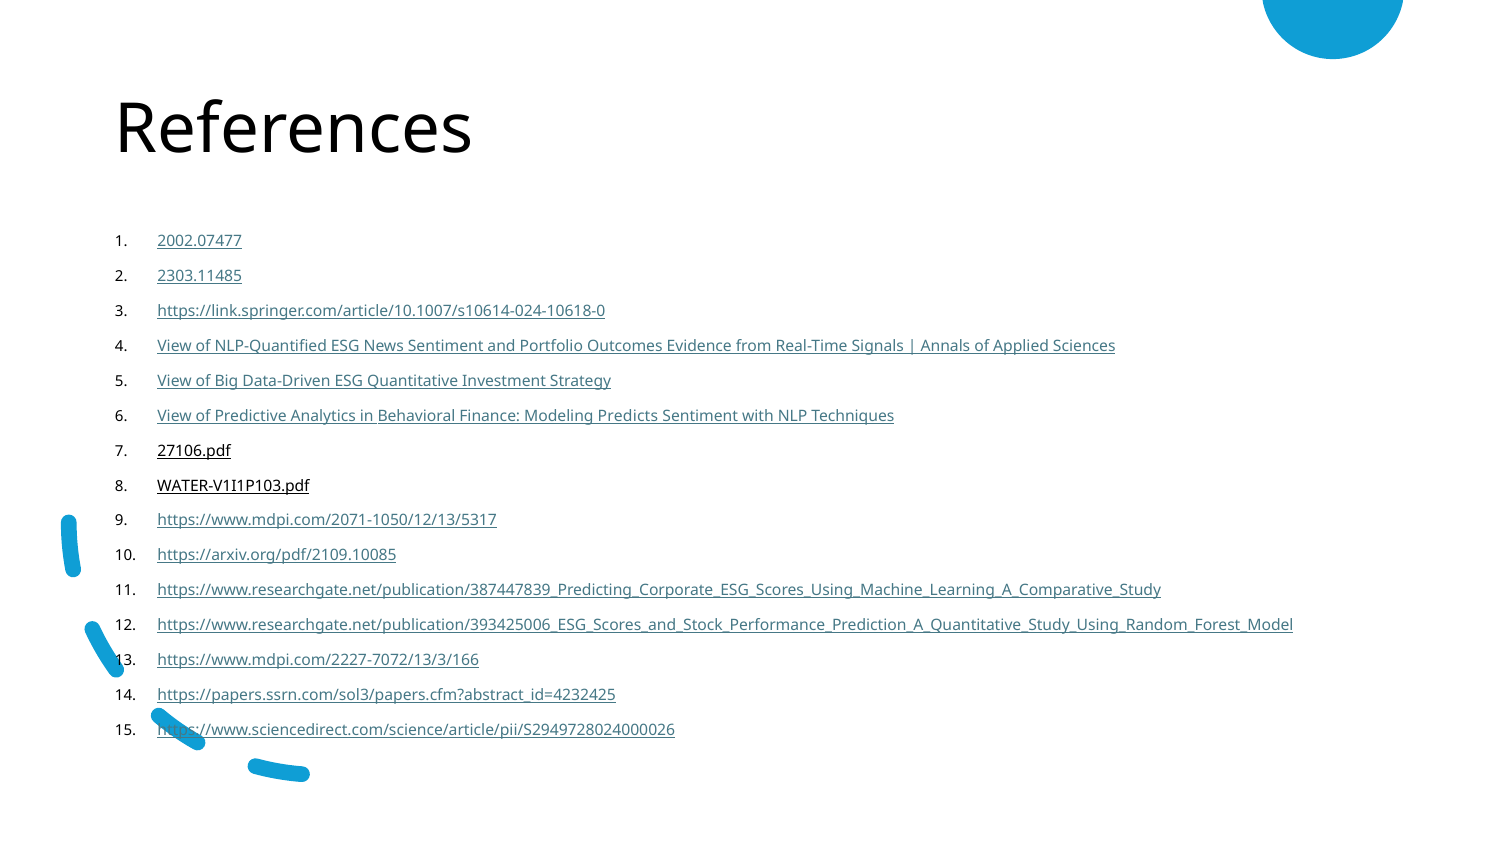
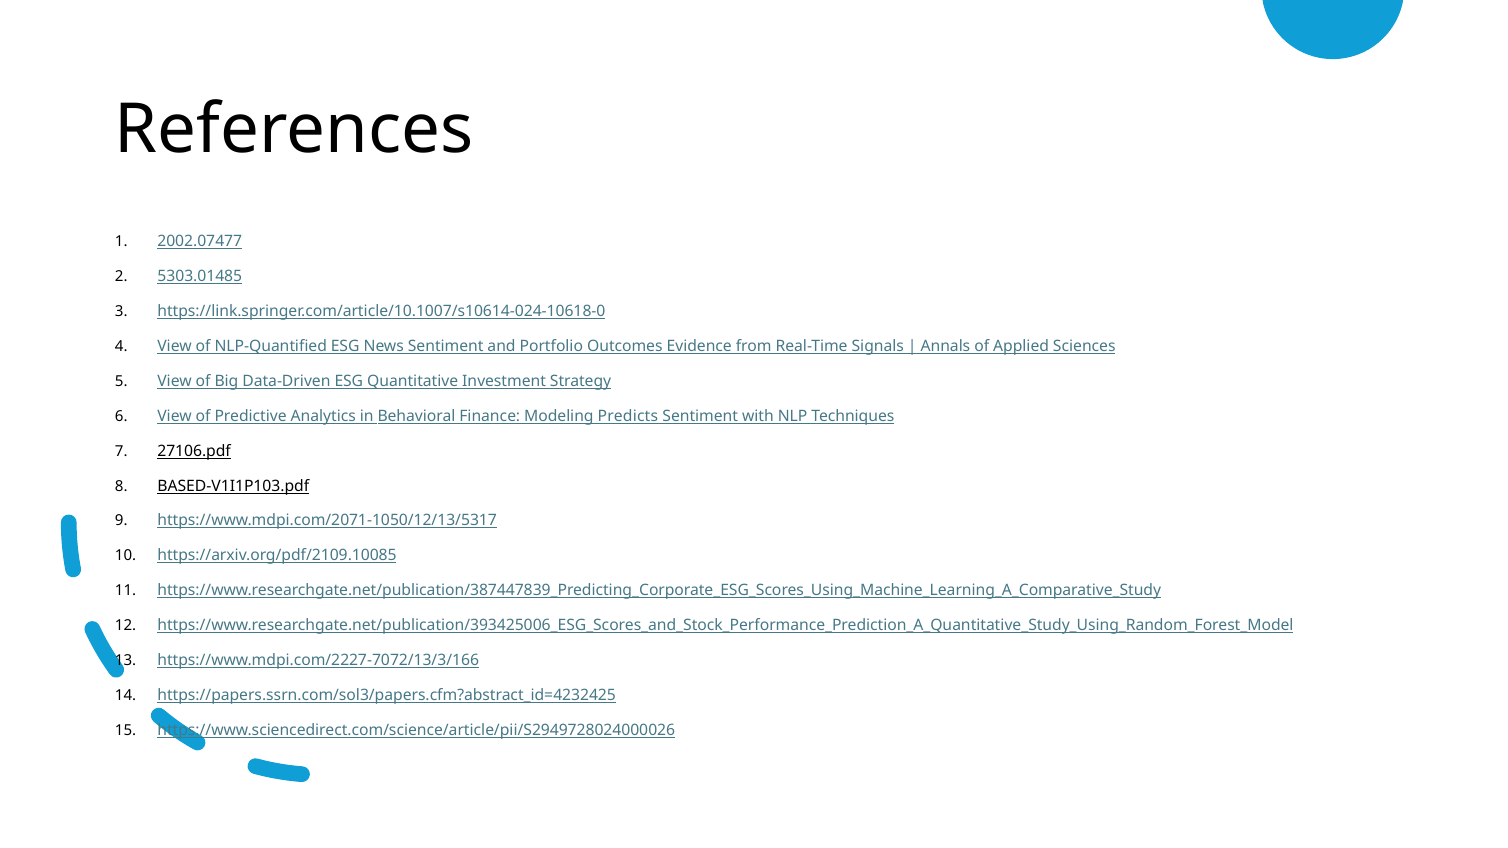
2303.11485: 2303.11485 -> 5303.01485 (200, 277)
WATER-V1I1P103.pdf: WATER-V1I1P103.pdf -> BASED-V1I1P103.pdf (233, 486)
